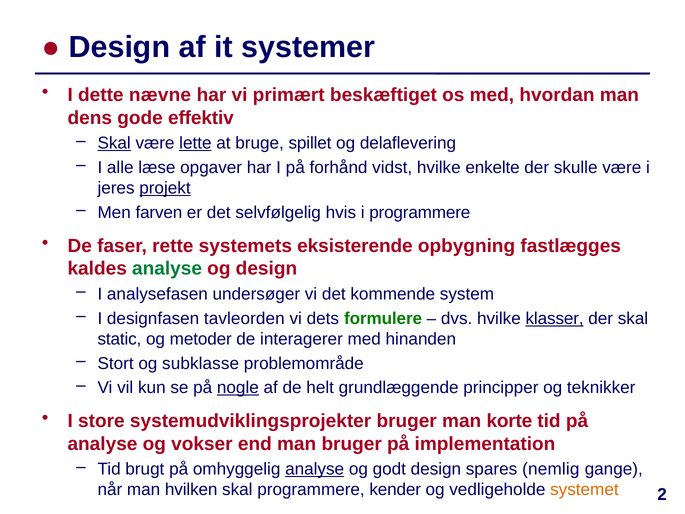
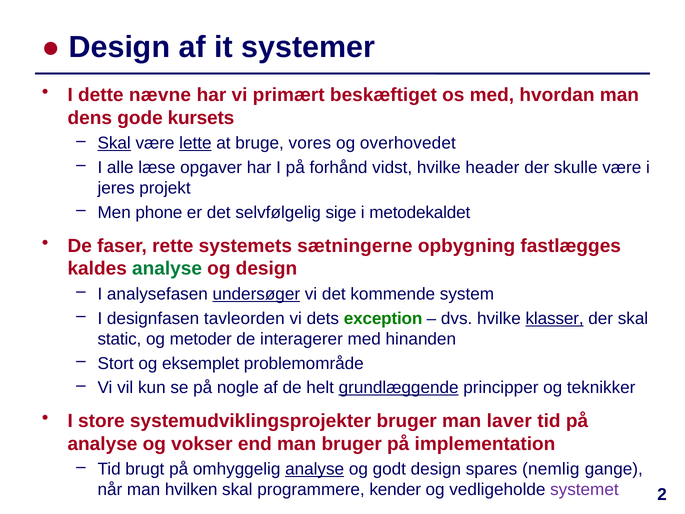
effektiv: effektiv -> kursets (201, 118)
spillet: spillet -> vores (310, 143)
delaflevering: delaflevering -> overhovedet (408, 143)
enkelte: enkelte -> header (492, 168)
projekt underline: present -> none (165, 188)
farven: farven -> phone (159, 212)
hvis: hvis -> sige (341, 212)
i programmere: programmere -> metodekaldet (420, 212)
eksisterende: eksisterende -> sætningerne (355, 246)
undersøger underline: none -> present (256, 294)
formulere: formulere -> exception (383, 318)
subklasse: subklasse -> eksemplet (201, 363)
nogle underline: present -> none (238, 388)
grundlæggende underline: none -> present (399, 388)
korte: korte -> laver (509, 421)
systemet colour: orange -> purple (584, 490)
